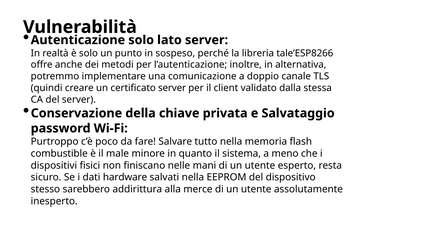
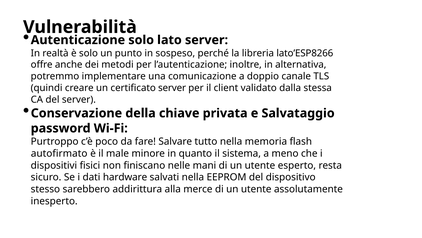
tale’ESP8266: tale’ESP8266 -> lato’ESP8266 (305, 53)
combustible: combustible -> autofirmato (59, 153)
